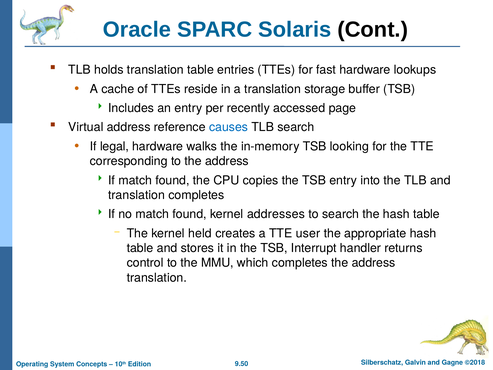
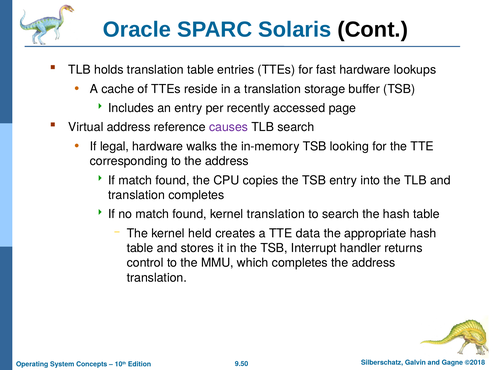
causes colour: blue -> purple (229, 127)
kernel addresses: addresses -> translation (276, 214)
user: user -> data (308, 233)
